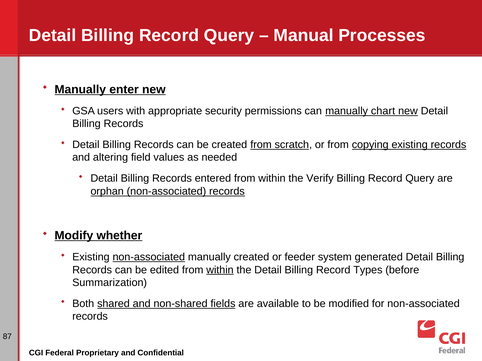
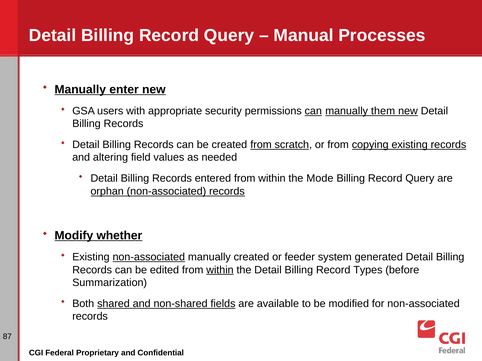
can underline: none -> present (313, 111)
chart: chart -> them (383, 111)
Verify: Verify -> Mode (320, 179)
